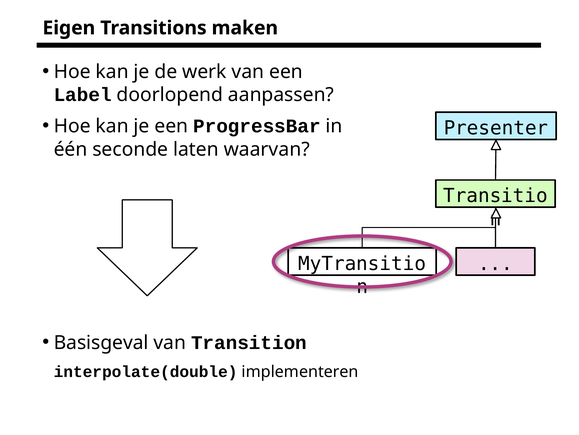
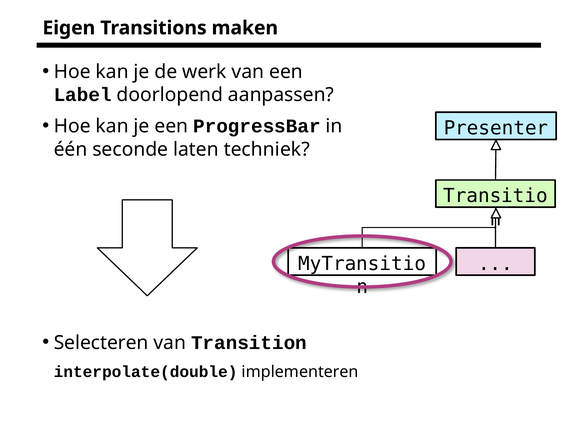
waarvan: waarvan -> techniek (267, 149)
Basisgeval: Basisgeval -> Selecteren (101, 342)
